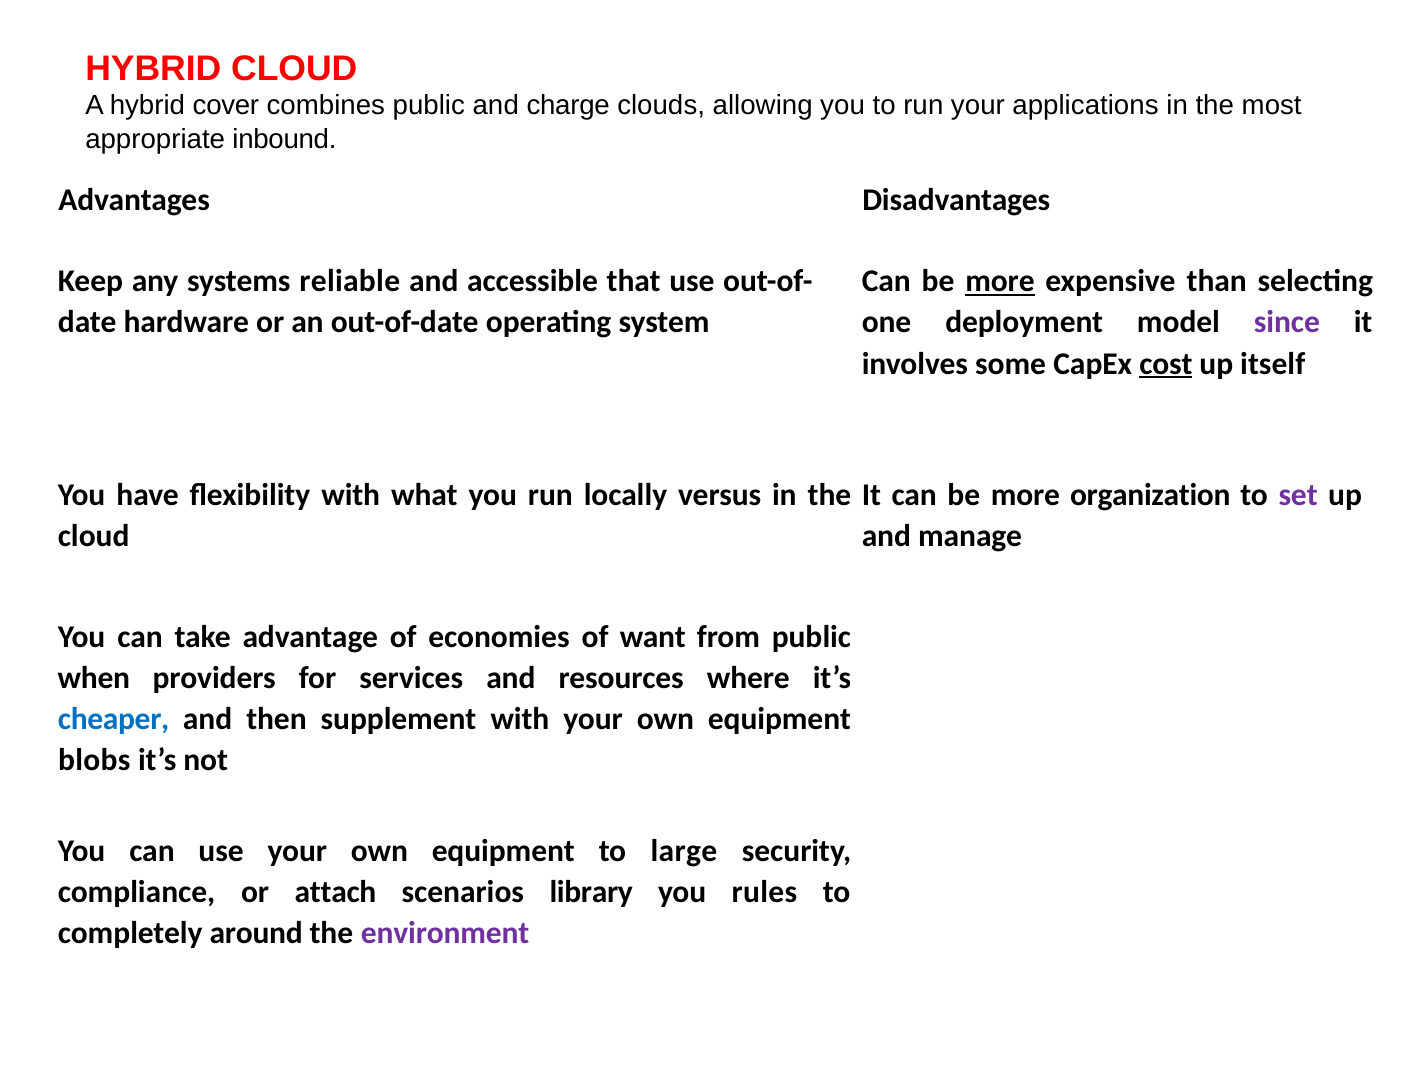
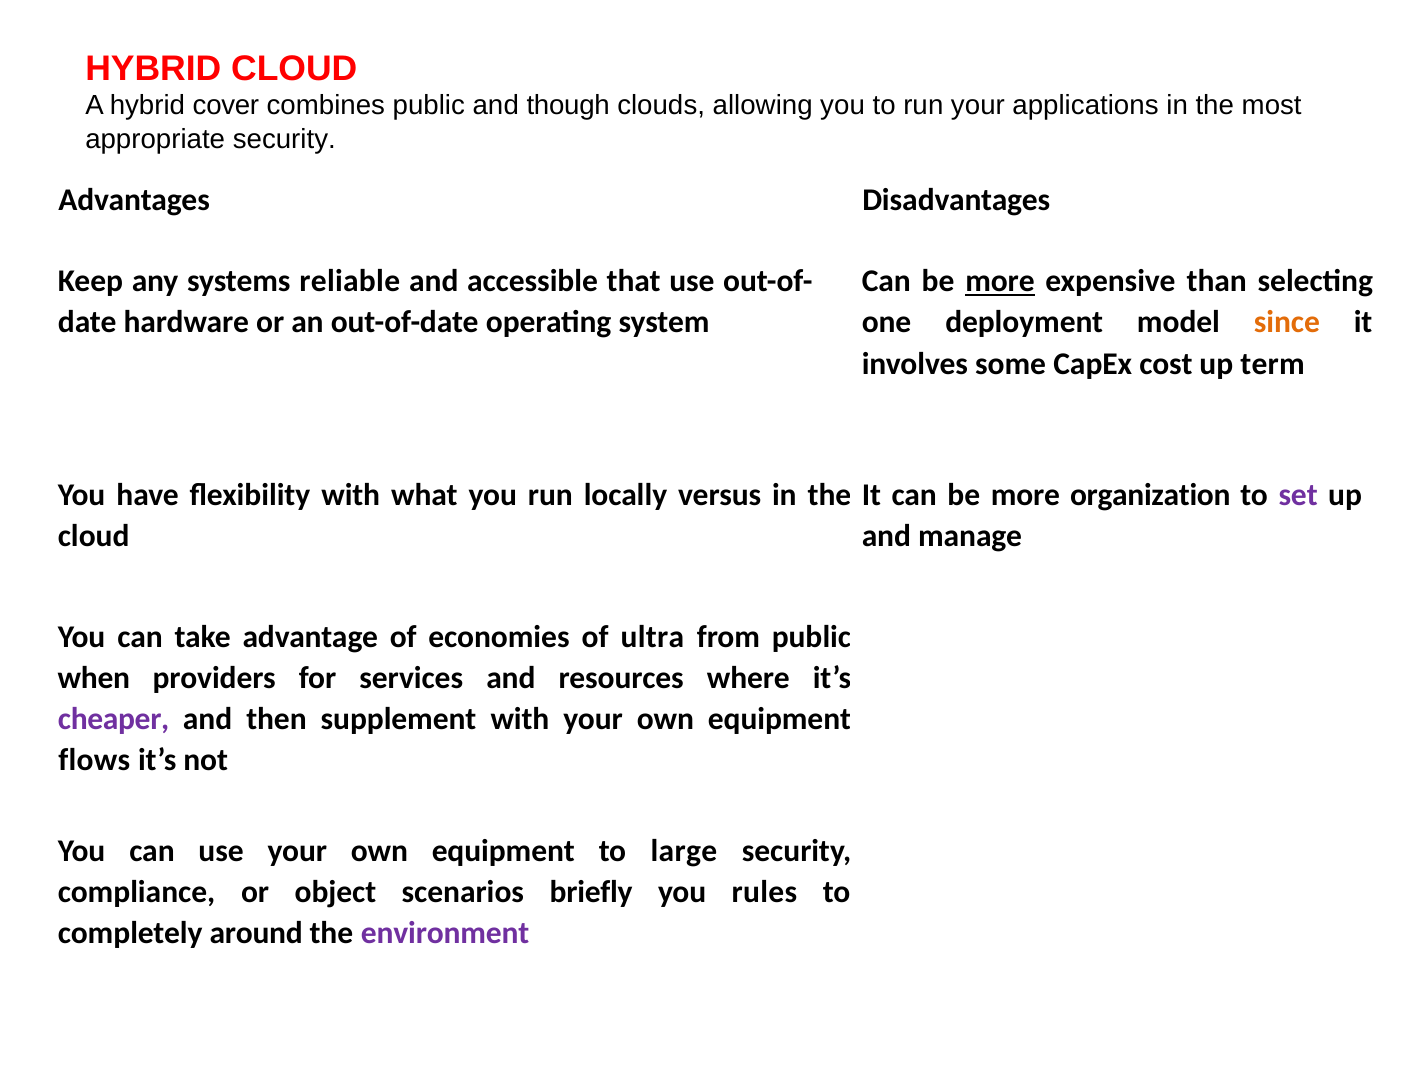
charge: charge -> though (568, 106)
appropriate inbound: inbound -> security (284, 139)
since colour: purple -> orange (1287, 322)
cost underline: present -> none (1166, 364)
itself: itself -> term (1273, 364)
want: want -> ultra (652, 636)
cheaper colour: blue -> purple (114, 719)
blobs: blobs -> flows (94, 760)
attach: attach -> object (335, 892)
library: library -> briefly (591, 892)
